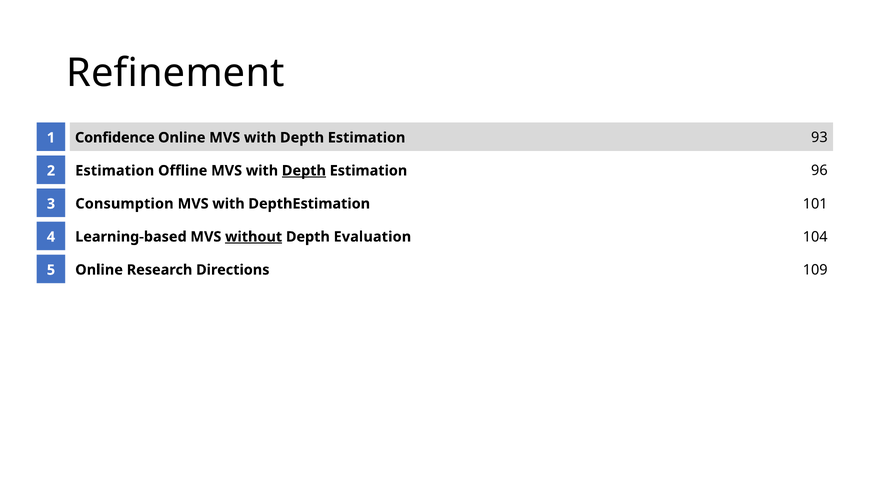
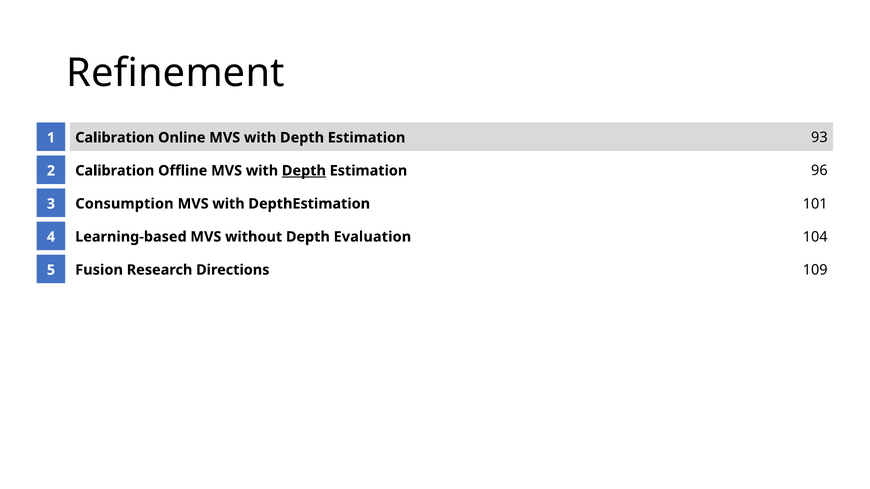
Confidence: Confidence -> Calibration (115, 138)
Estimation: Estimation -> Calibration (115, 171)
without underline: present -> none (254, 237)
Online: Online -> Fusion (99, 270)
